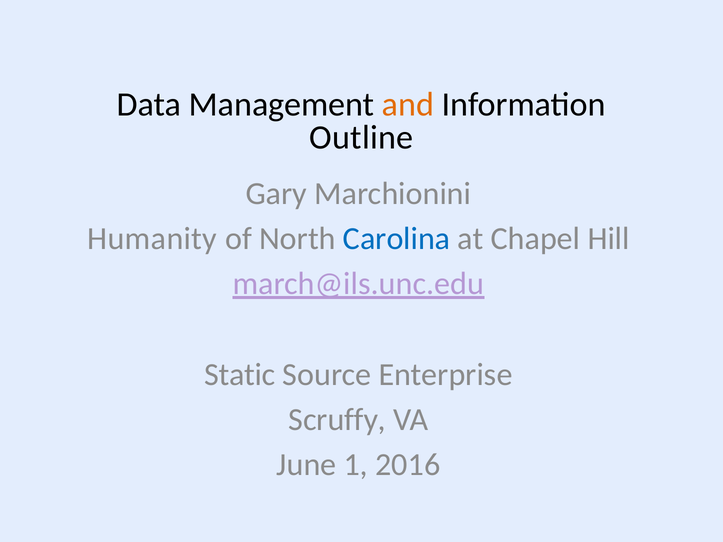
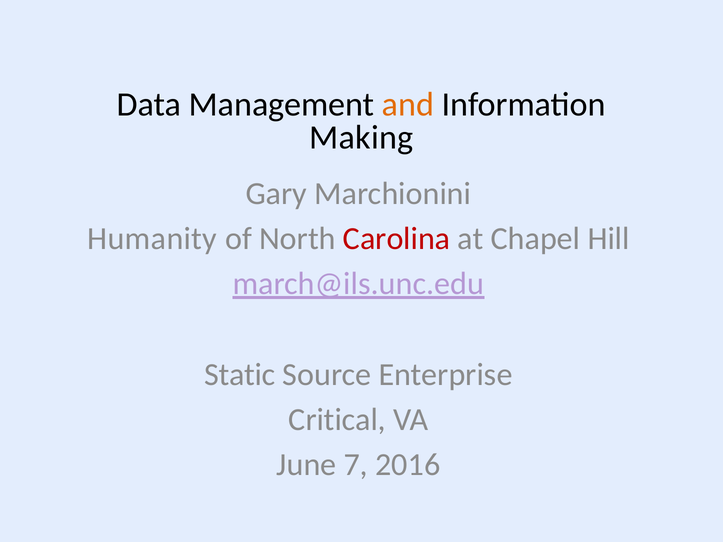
Outline: Outline -> Making (361, 137)
Carolina colour: blue -> red (397, 239)
Scruffy: Scruffy -> Critical (337, 420)
1: 1 -> 7 (356, 465)
